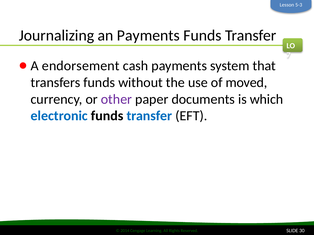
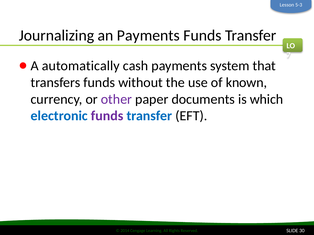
endorsement: endorsement -> automatically (81, 66)
moved: moved -> known (246, 83)
funds colour: black -> purple (107, 116)
